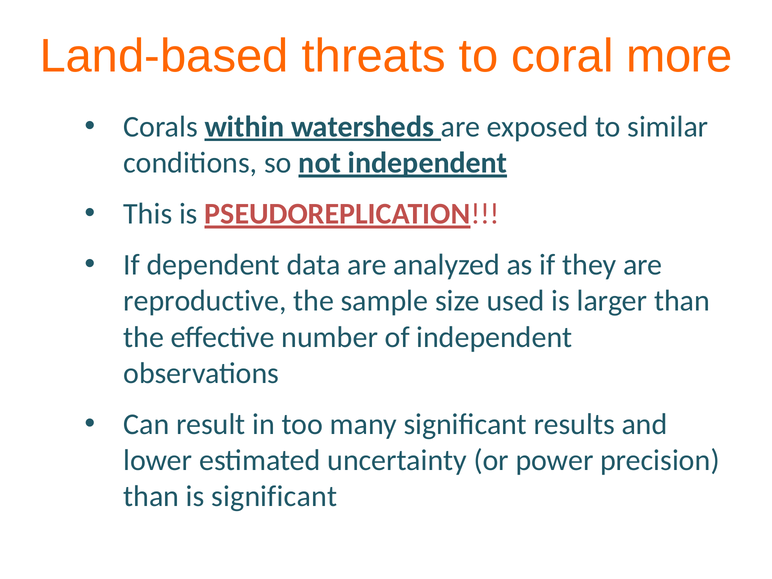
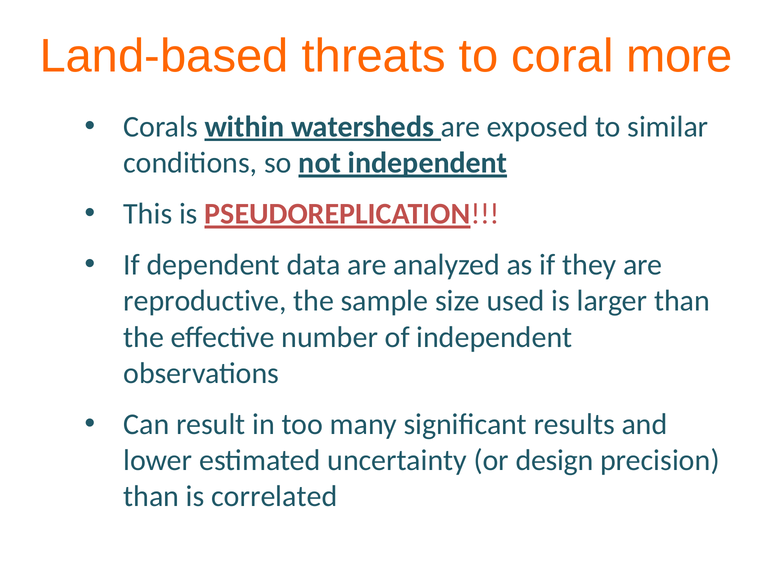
power: power -> design (555, 460)
is significant: significant -> correlated (274, 496)
